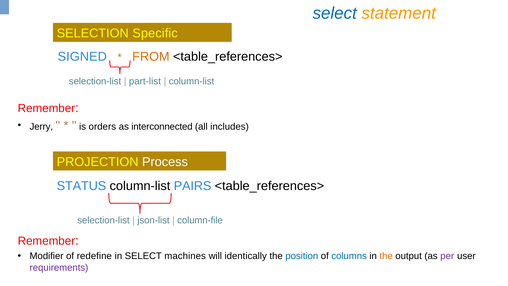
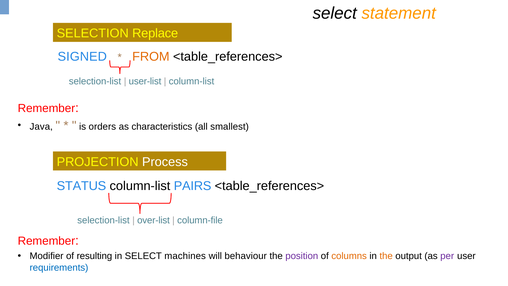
select colour: blue -> black (335, 13)
Specific: Specific -> Replace (155, 33)
part-list: part-list -> user-list (145, 81)
Jerry: Jerry -> Java (41, 127)
interconnected: interconnected -> characteristics (162, 127)
includes: includes -> smallest (230, 127)
json-list: json-list -> over-list (153, 220)
redefine: redefine -> resulting (94, 256)
identically: identically -> behaviour (246, 256)
position colour: blue -> purple (302, 256)
columns colour: blue -> orange (349, 256)
requirements colour: purple -> blue (59, 267)
